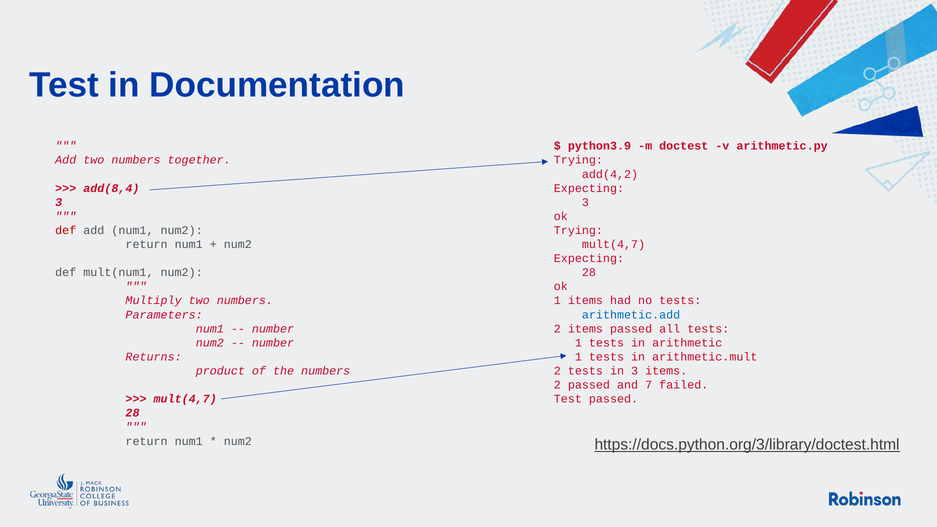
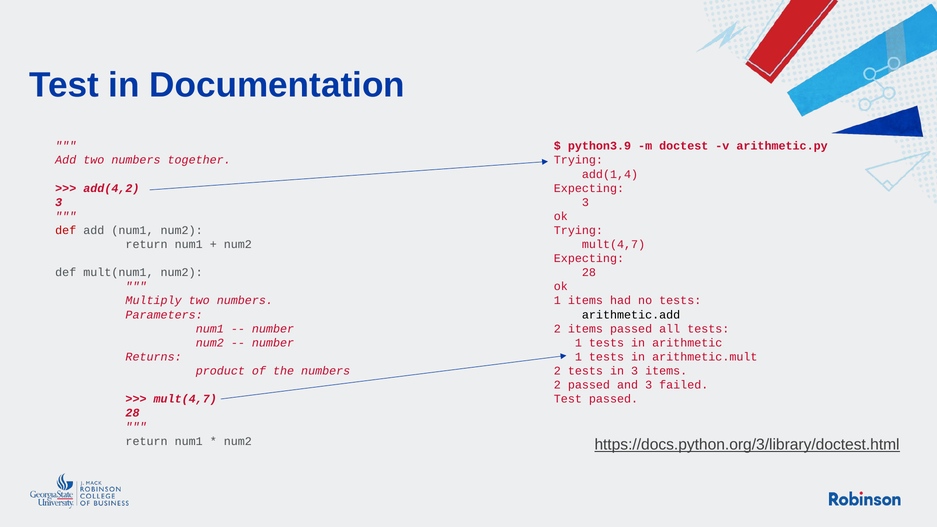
add(4,2: add(4,2 -> add(1,4 (610, 174)
add(8,4: add(8,4 -> add(4,2 (111, 188)
arithmetic.add colour: blue -> black (631, 315)
and 7: 7 -> 3 (649, 385)
